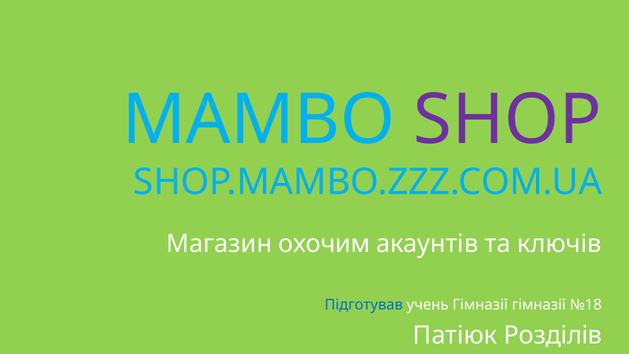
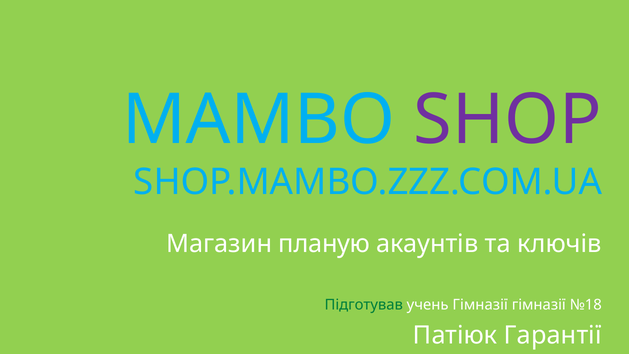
охочим: охочим -> планую (324, 244)
Підготував colour: blue -> green (364, 304)
Розділів: Розділів -> Гарантії (553, 335)
